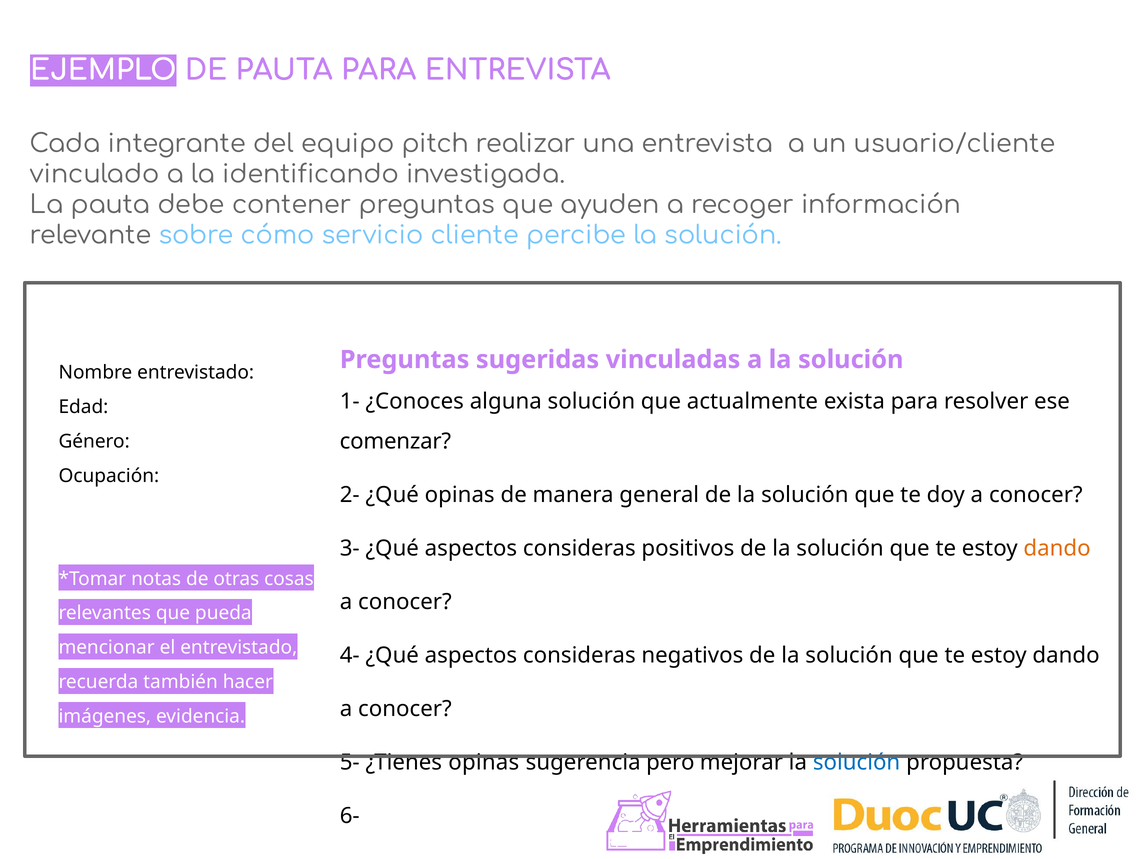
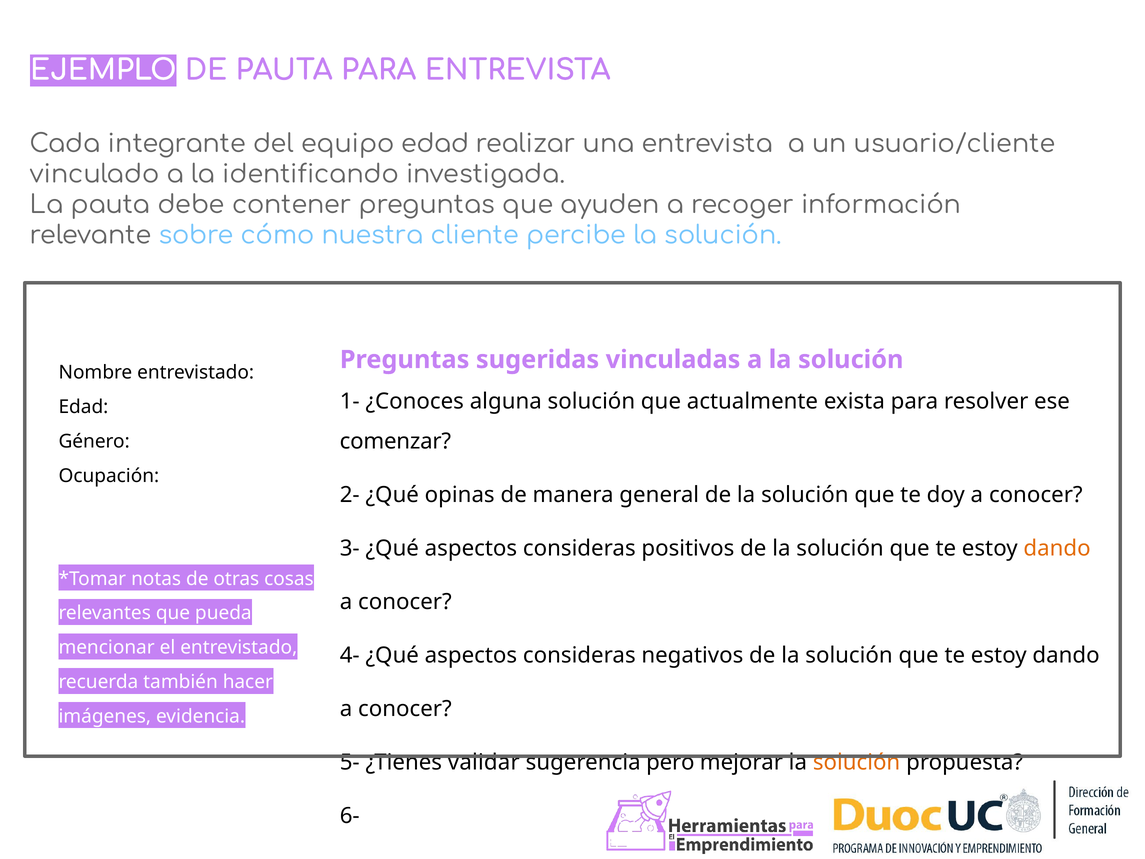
equipo pitch: pitch -> edad (435, 144)
servicio: servicio -> nuestra (373, 235)
¿Tienes opinas: opinas -> validar (484, 762)
solución colour: blue -> orange (857, 762)
